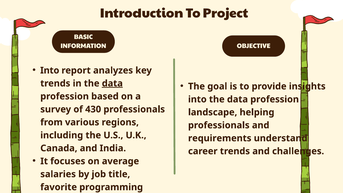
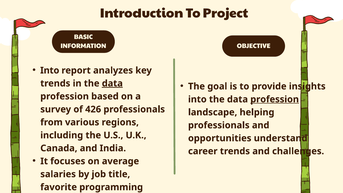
profession underline: none -> present (275, 99)
430: 430 -> 426 (93, 109)
requirements: requirements -> opportunities (220, 138)
